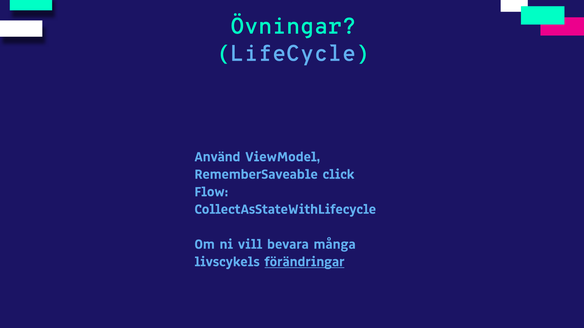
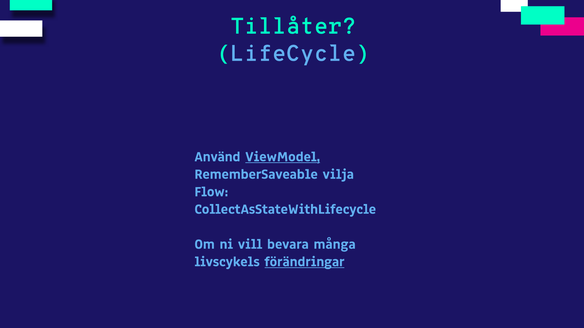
Övningar: Övningar -> Tillåter (293, 26)
ViewModel underline: none -> present (283, 157)
click: click -> vilja (338, 174)
